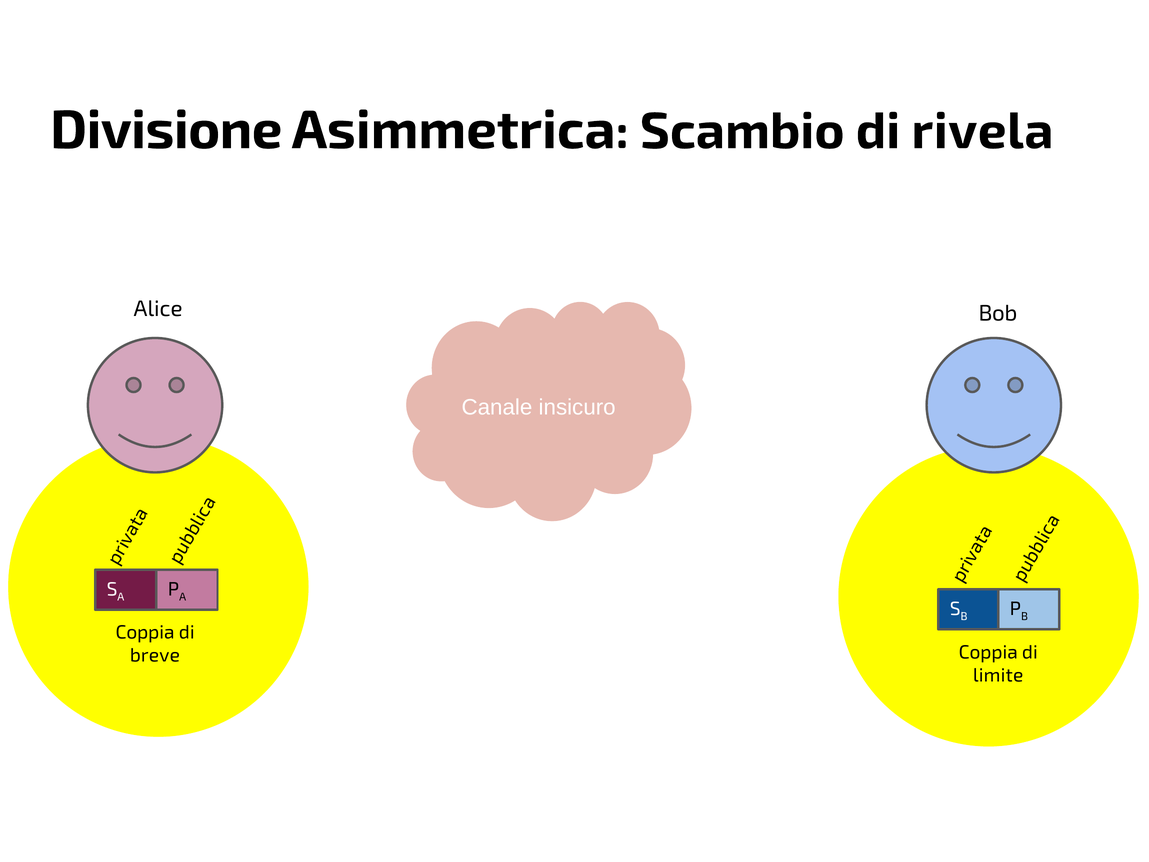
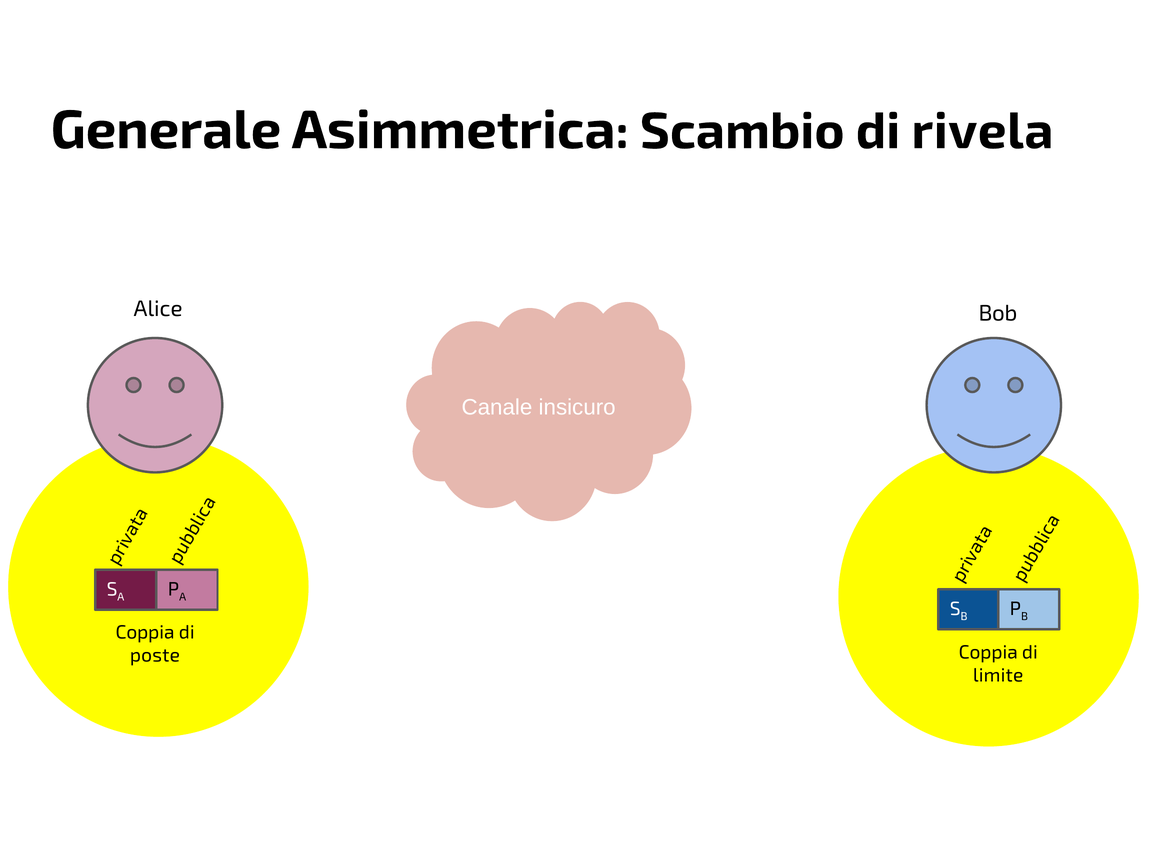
Divisione: Divisione -> Generale (166, 130)
breve: breve -> poste (155, 655)
